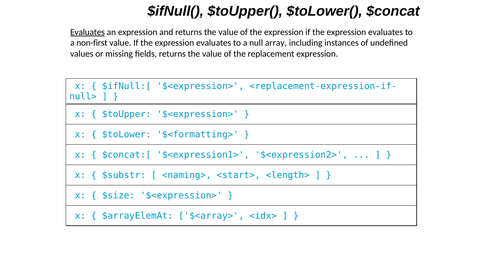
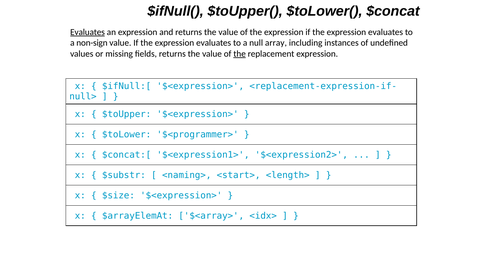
non-first: non-first -> non-sign (92, 43)
the underline: none -> present (240, 54)
$<formatting>: $<formatting> -> $<programmer> (198, 135)
